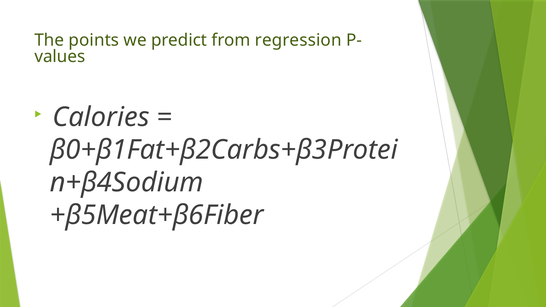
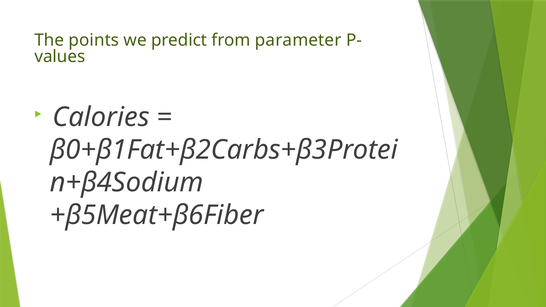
regression: regression -> parameter (298, 40)
